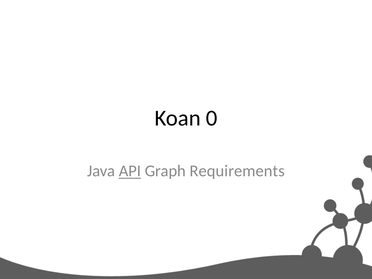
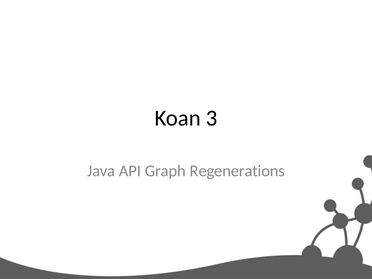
0: 0 -> 3 (212, 118)
API underline: present -> none (130, 171)
Requirements: Requirements -> Regenerations (237, 171)
